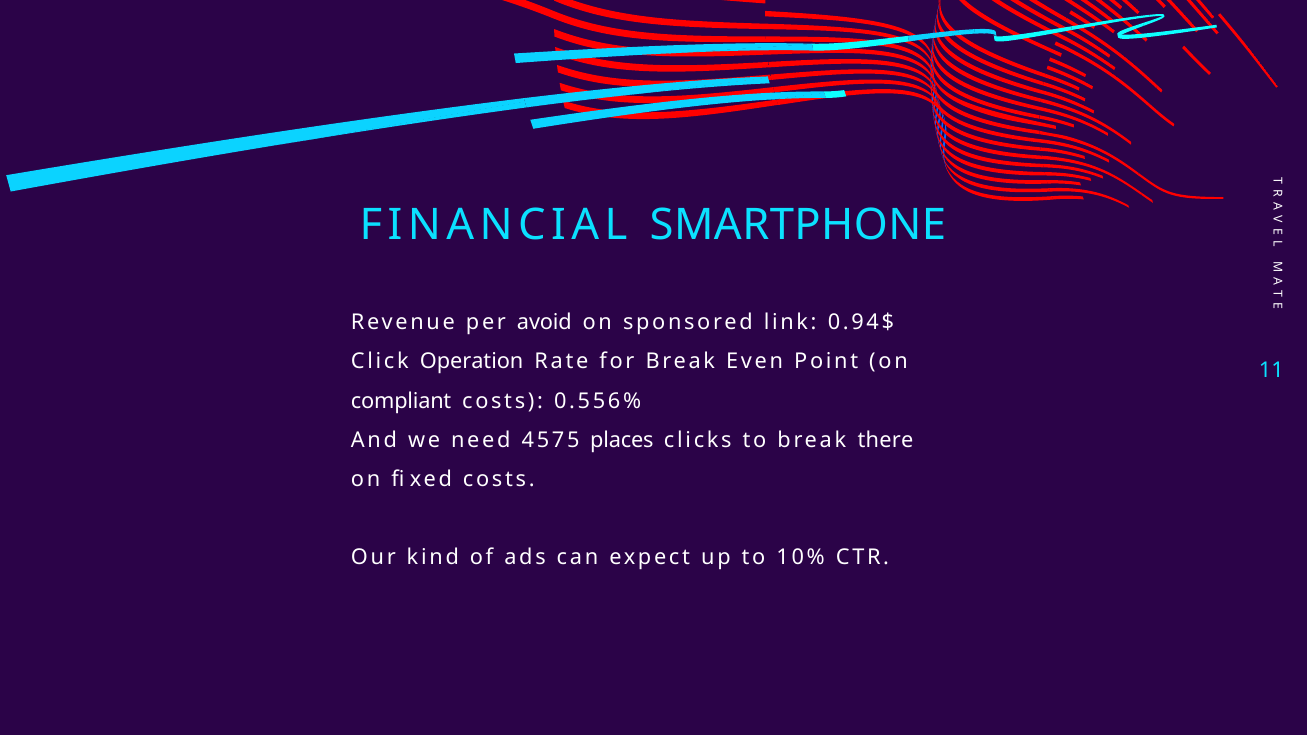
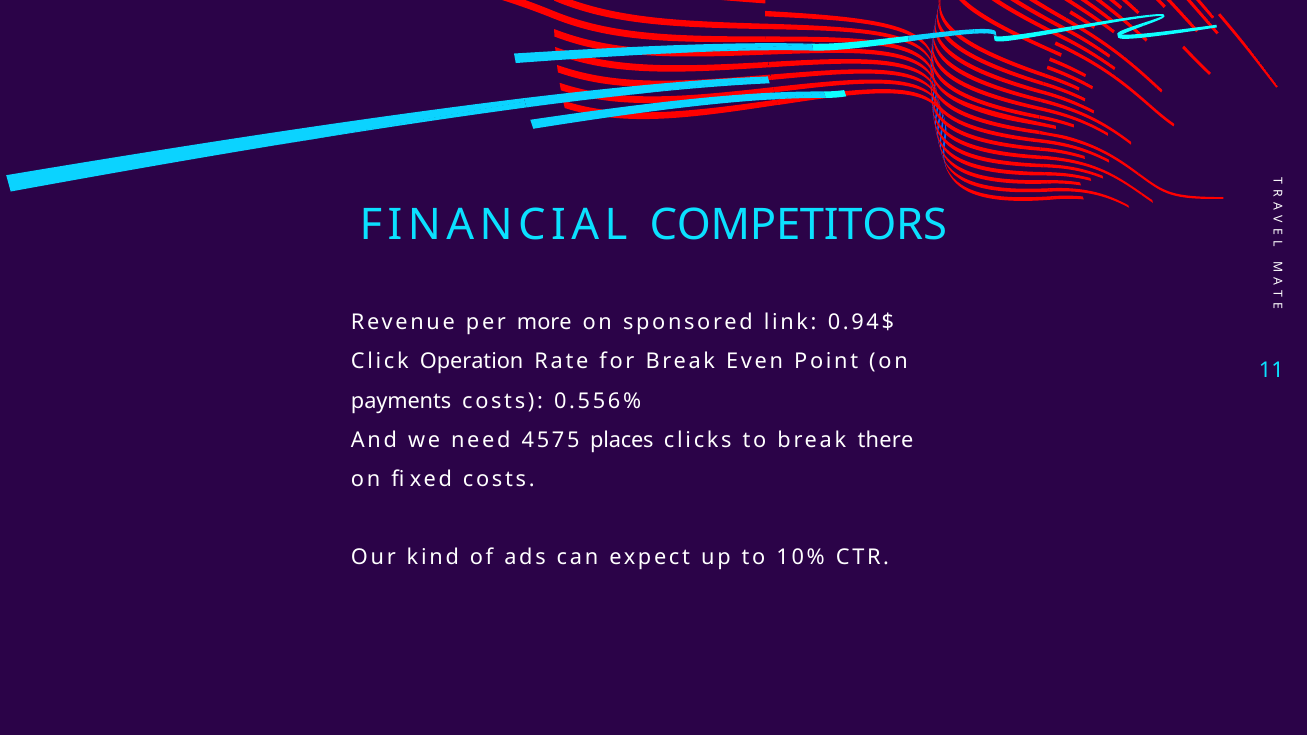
SMARTPHONE: SMARTPHONE -> COMPETITORS (798, 226)
avoid: avoid -> more (544, 323)
compliant: compliant -> payments (401, 401)
